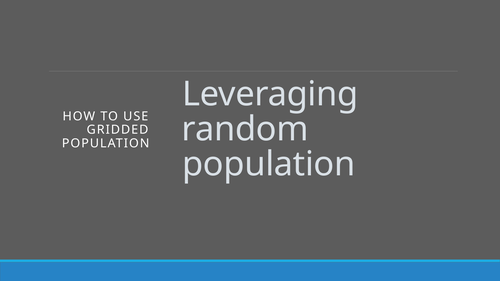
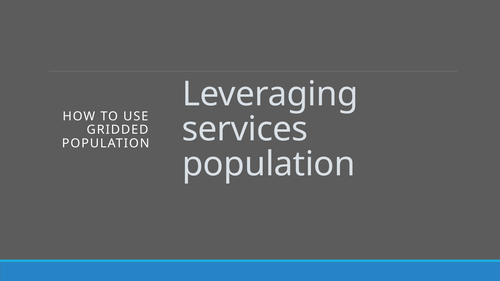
random: random -> services (245, 129)
